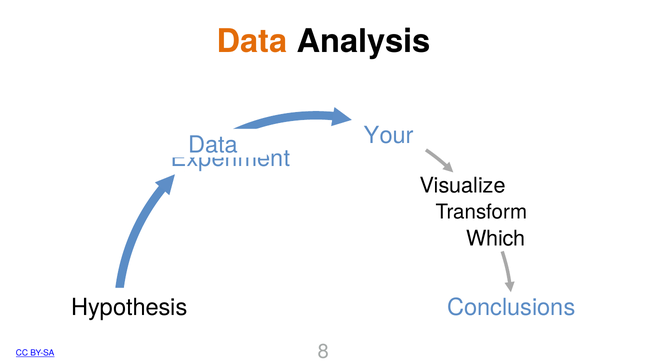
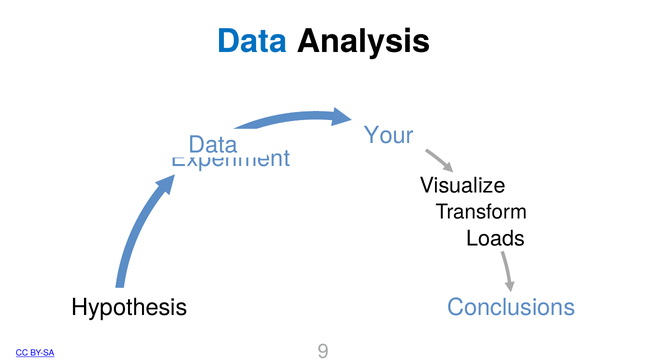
Data colour: orange -> blue (252, 41)
Which: Which -> Loads (496, 239)
8: 8 -> 9 (324, 351)
